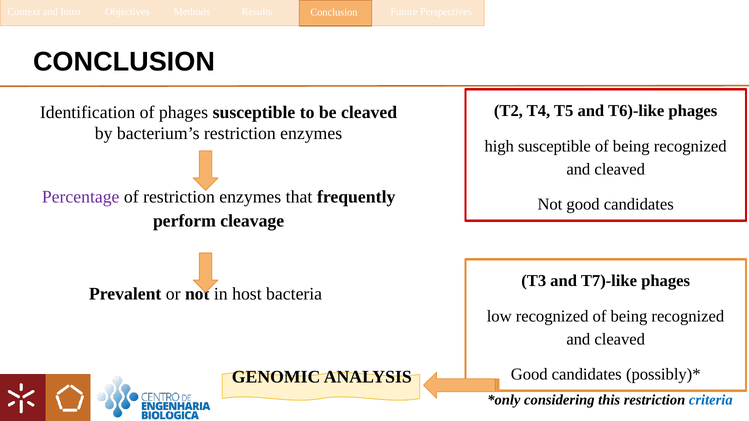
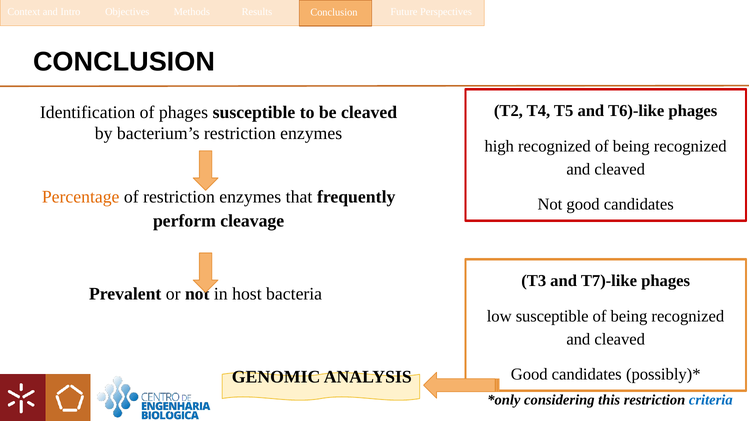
high susceptible: susceptible -> recognized (554, 146)
Percentage colour: purple -> orange (81, 197)
low recognized: recognized -> susceptible (552, 316)
